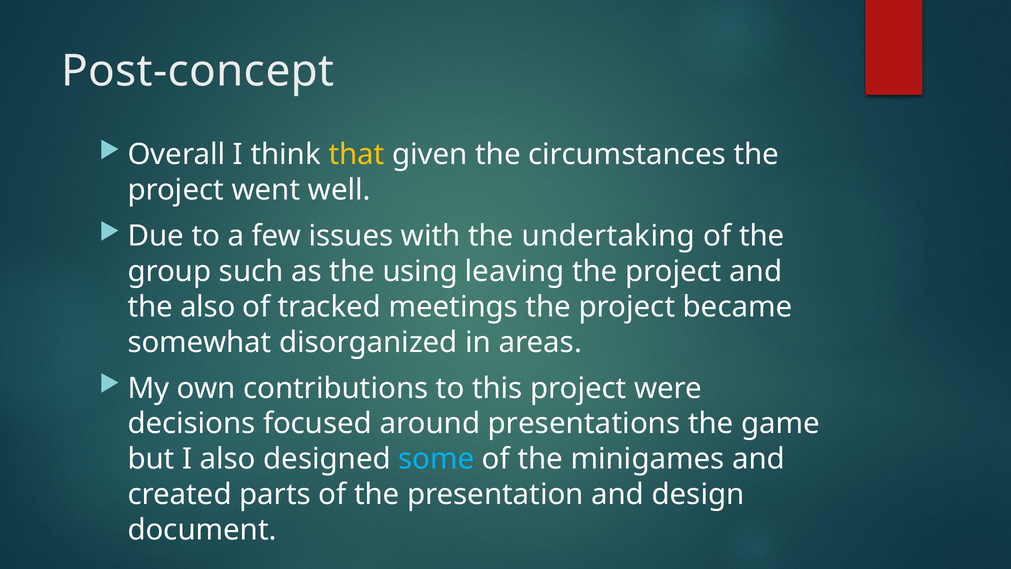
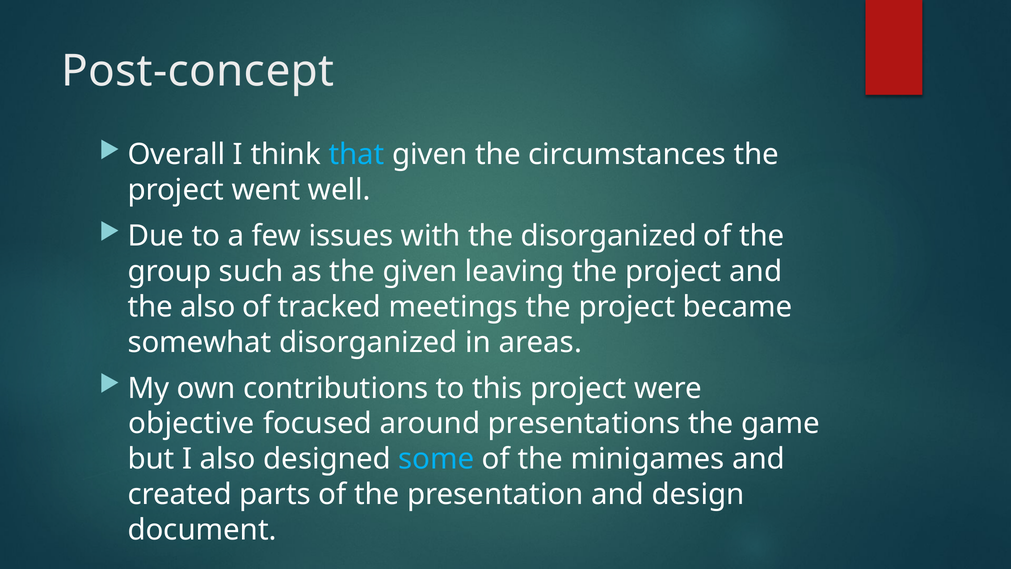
that colour: yellow -> light blue (357, 155)
the undertaking: undertaking -> disorganized (609, 236)
the using: using -> given (420, 271)
decisions: decisions -> objective (191, 423)
